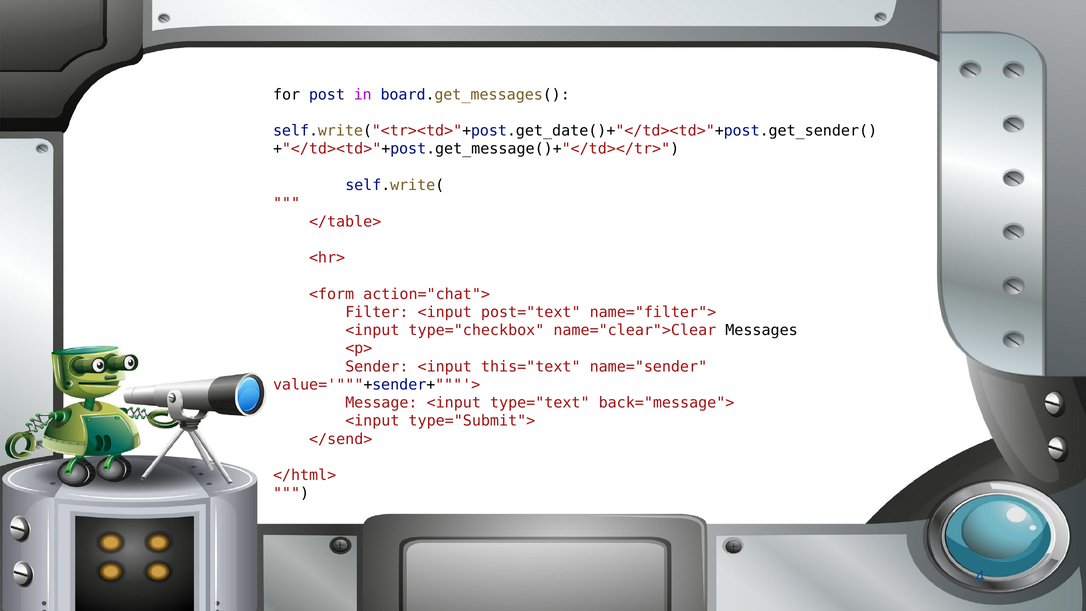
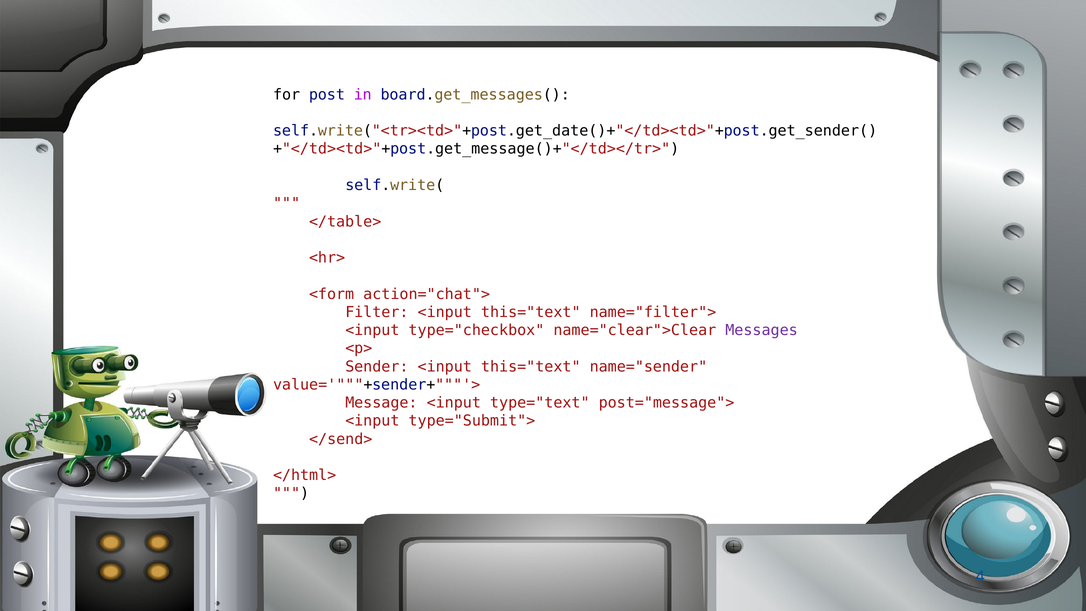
Filter <input post="text: post="text -> this="text (531, 312)
Messages colour: black -> purple (762, 330)
back="message">: back="message"> -> post="message"> (667, 403)
